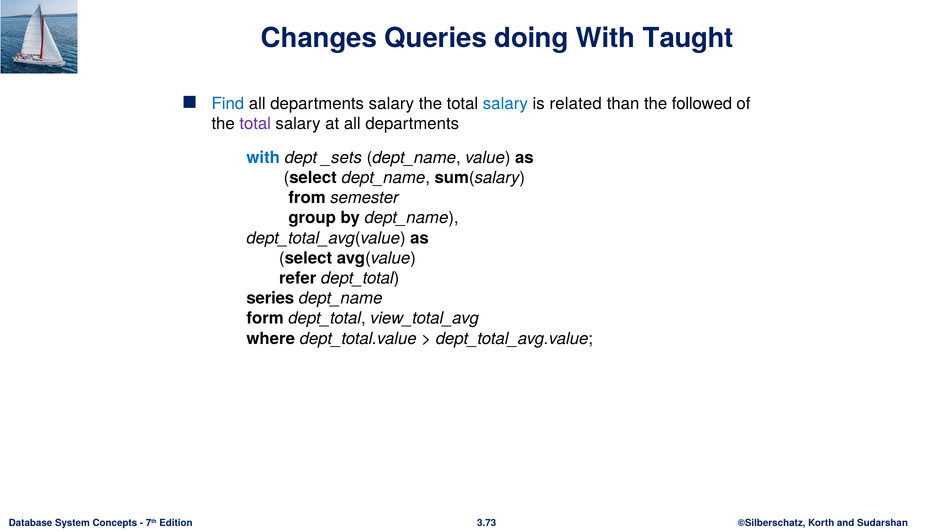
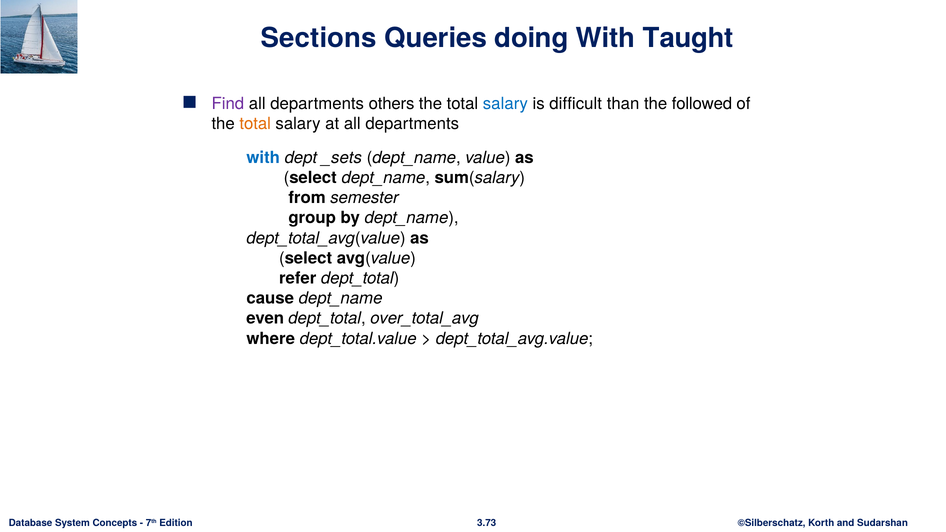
Changes: Changes -> Sections (319, 38)
Find colour: blue -> purple (228, 104)
departments salary: salary -> others (392, 104)
related: related -> difficult (576, 104)
total colour: purple -> orange (255, 124)
series: series -> cause (270, 298)
form: form -> even (265, 318)
view_total_avg: view_total_avg -> over_total_avg (425, 318)
